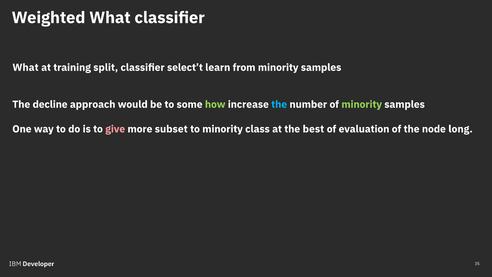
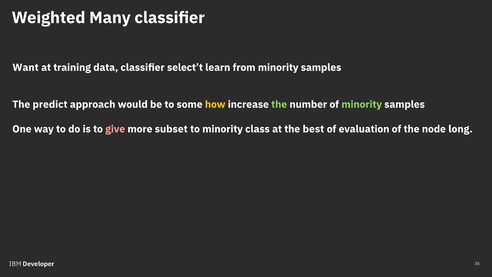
Weighted What: What -> Many (110, 18)
What: What -> Want (26, 67)
split: split -> data (106, 67)
decline: decline -> predict (50, 104)
how colour: light green -> yellow (215, 104)
the colour: light blue -> light green (279, 104)
